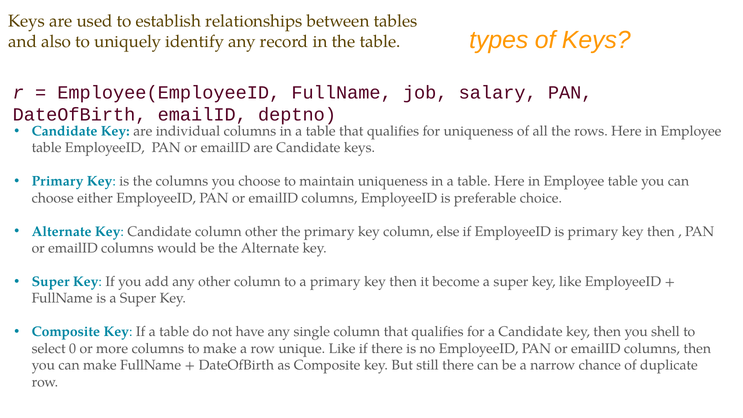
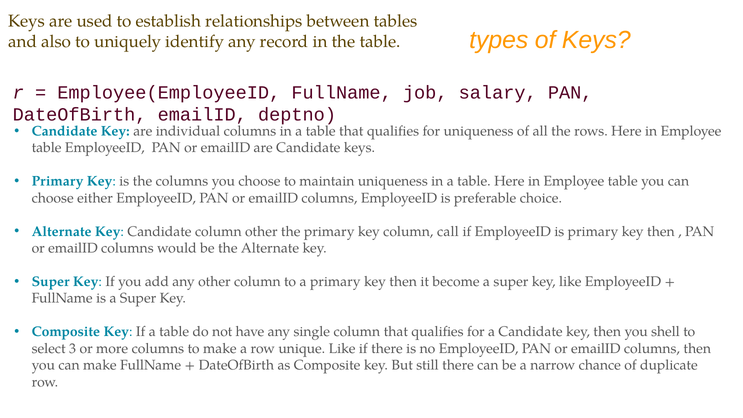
else: else -> call (448, 231)
0: 0 -> 3 (73, 348)
